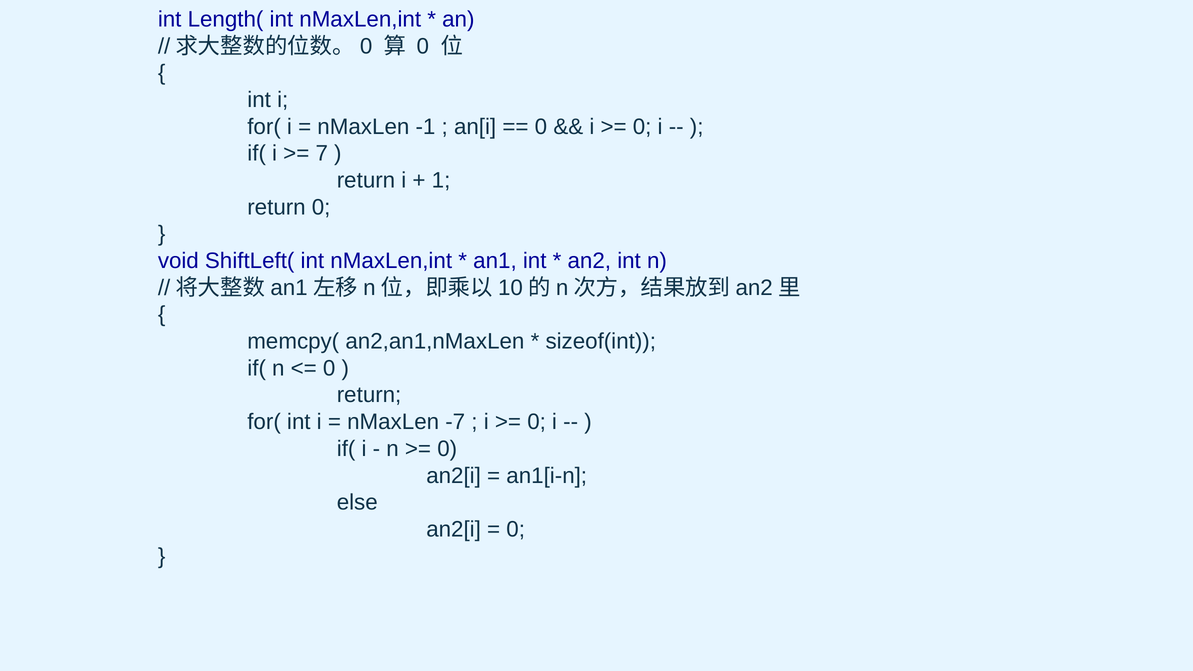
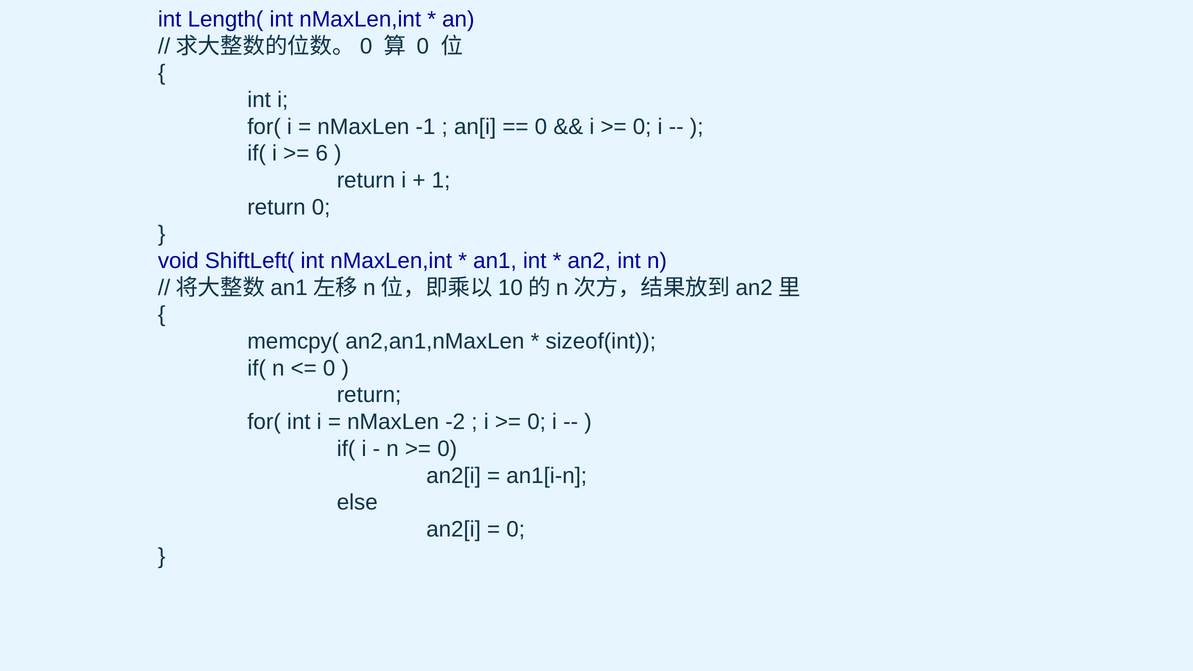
7: 7 -> 6 (322, 154)
-7: -7 -> -2 (455, 422)
